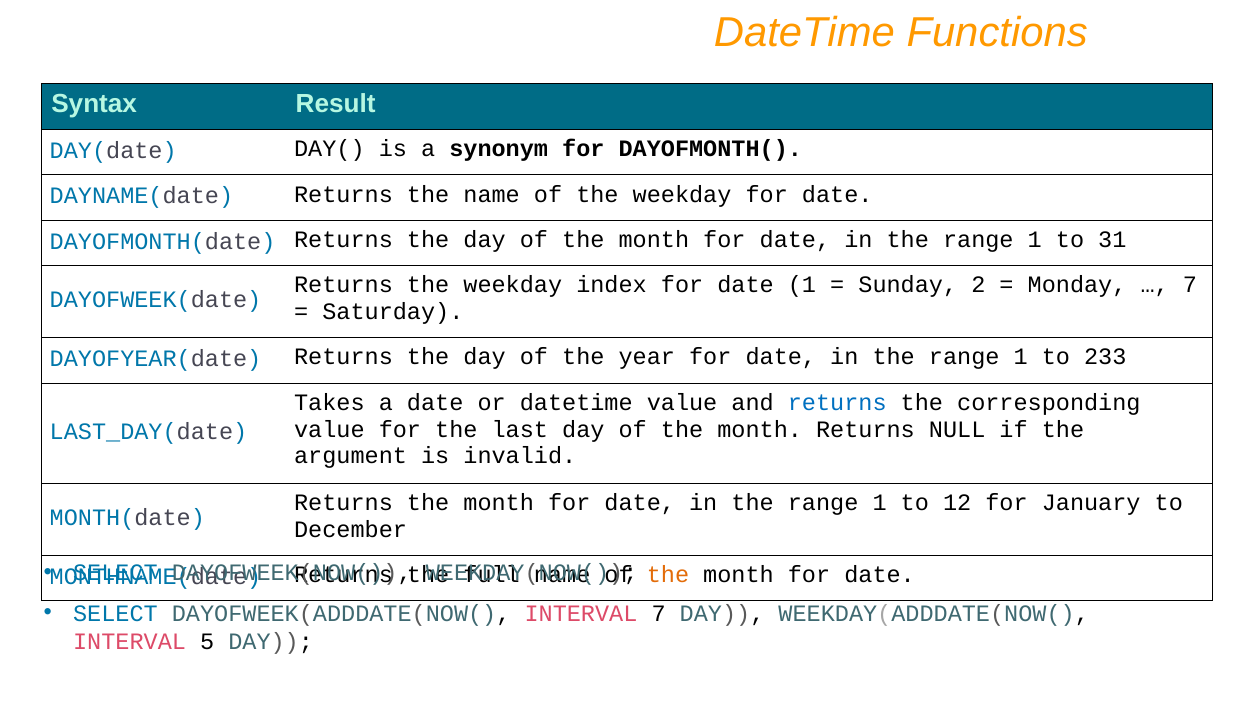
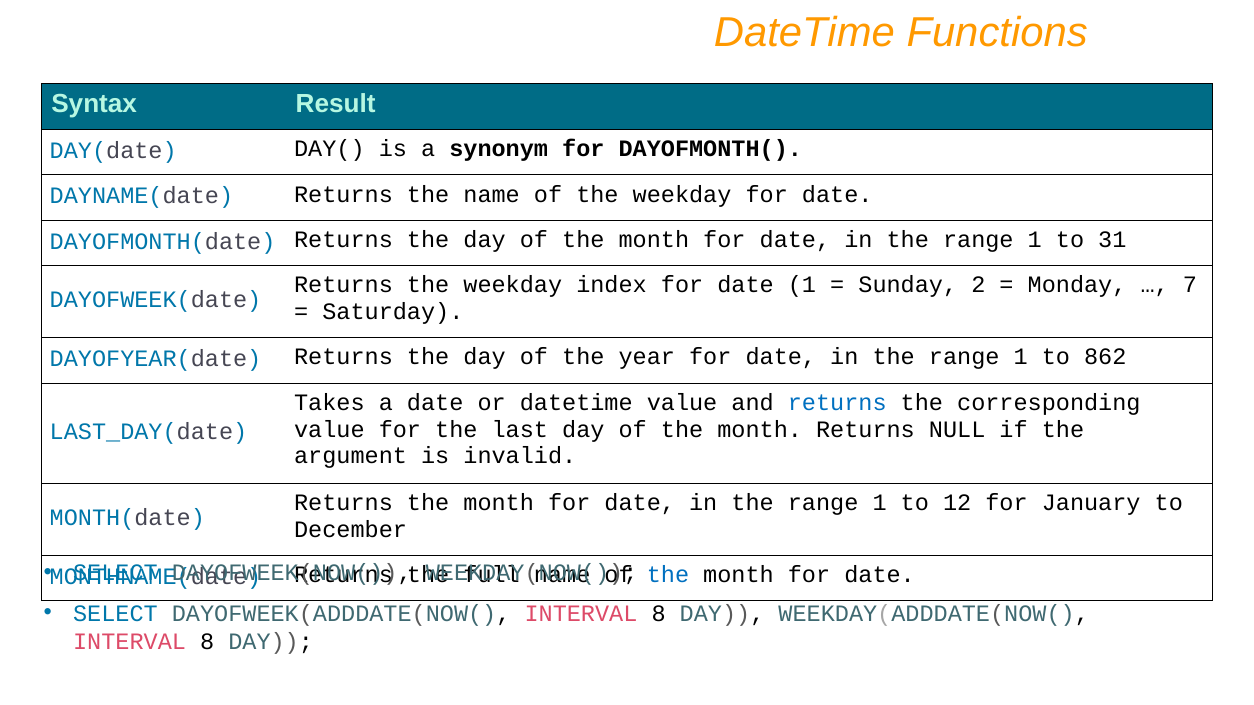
233: 233 -> 862 (1105, 357)
the colour: orange -> blue (668, 575)
DAYOFWEEK(ADDDATE(NOW( INTERVAL 7: 7 -> 8 (659, 614)
5: 5 -> 8 (207, 642)
